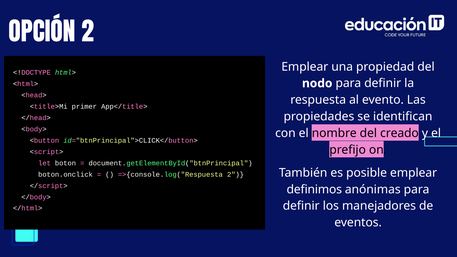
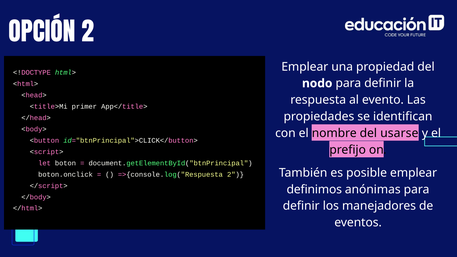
creado: creado -> usarse (399, 133)
